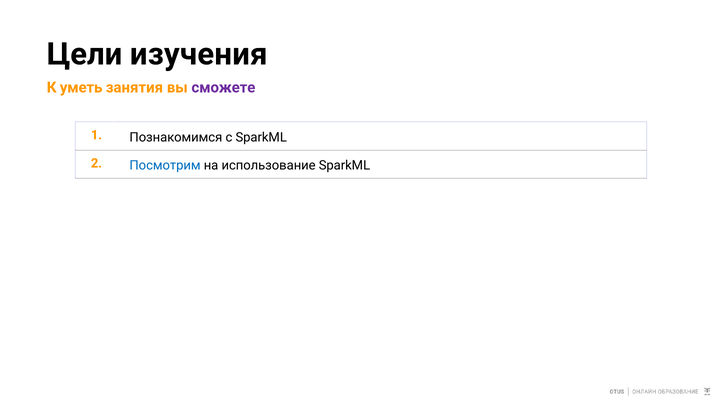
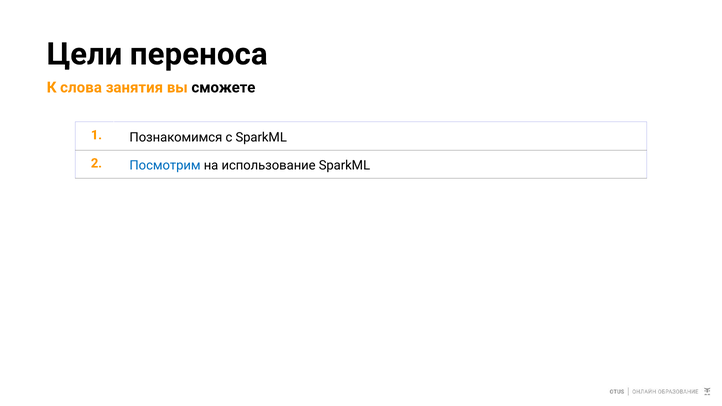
изучения: изучения -> переноса (199, 54)
уметь: уметь -> слова (81, 87)
сможете colour: purple -> black (223, 87)
